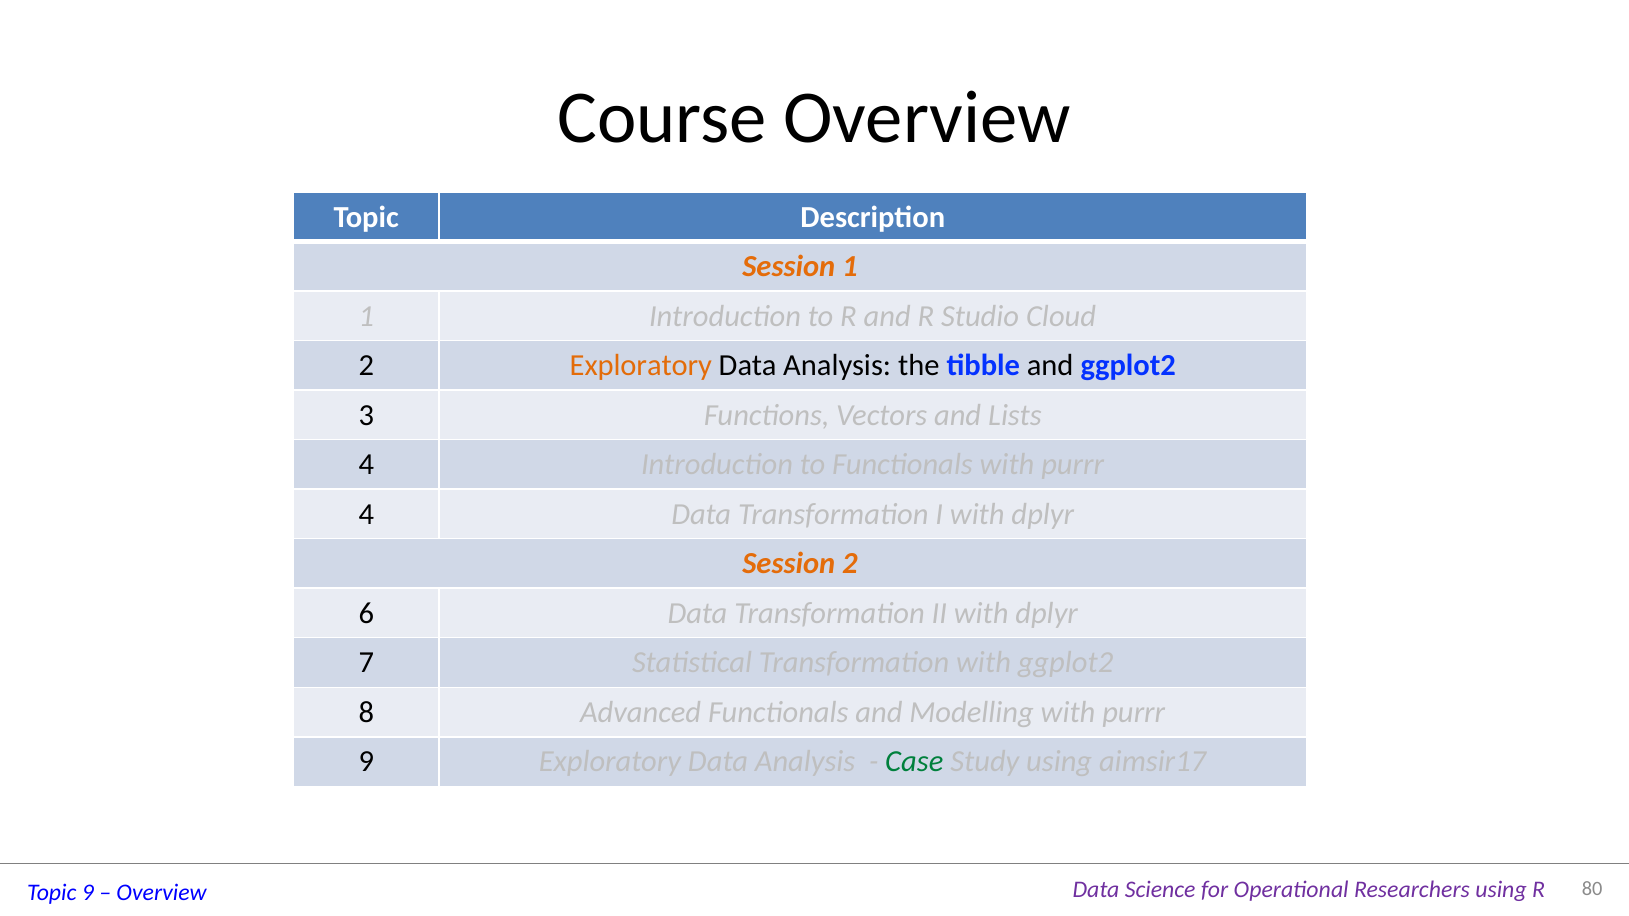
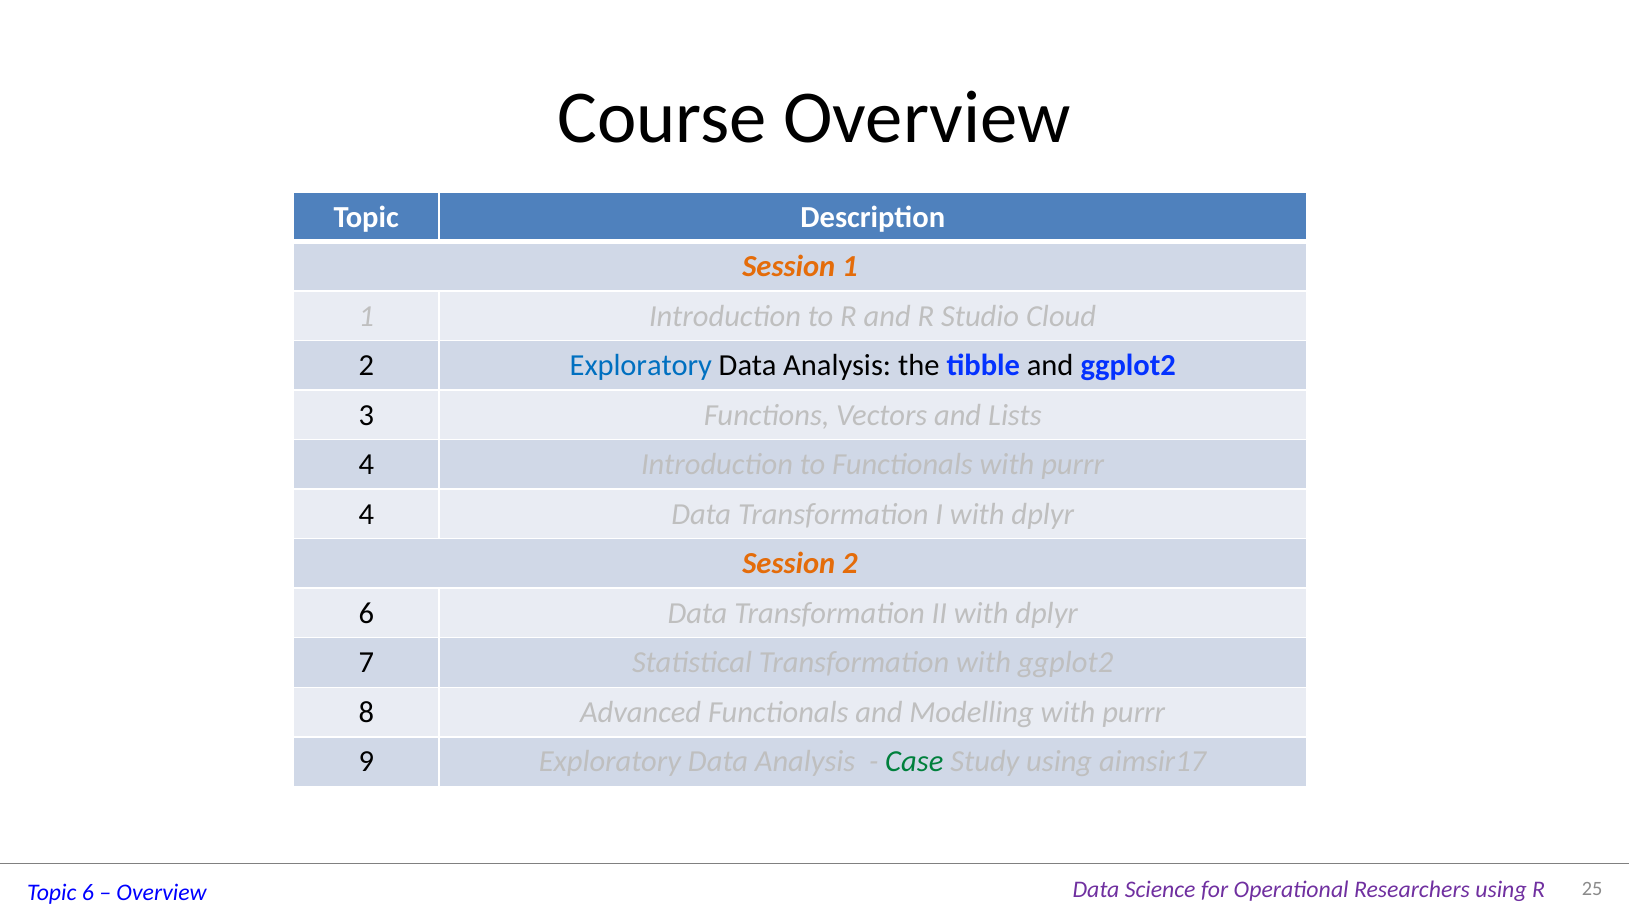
Exploratory colour: orange -> blue (641, 366)
Topic 9: 9 -> 6 (88, 893)
80: 80 -> 25 (1592, 889)
